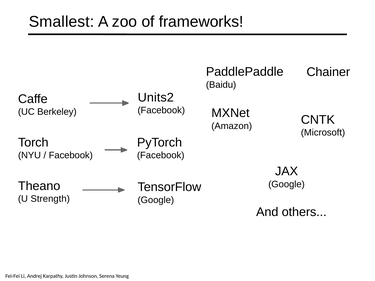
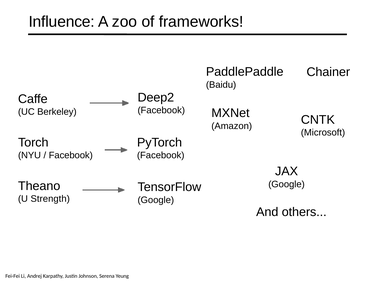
Smallest: Smallest -> Influence (62, 22)
Units2: Units2 -> Deep2 (156, 98)
